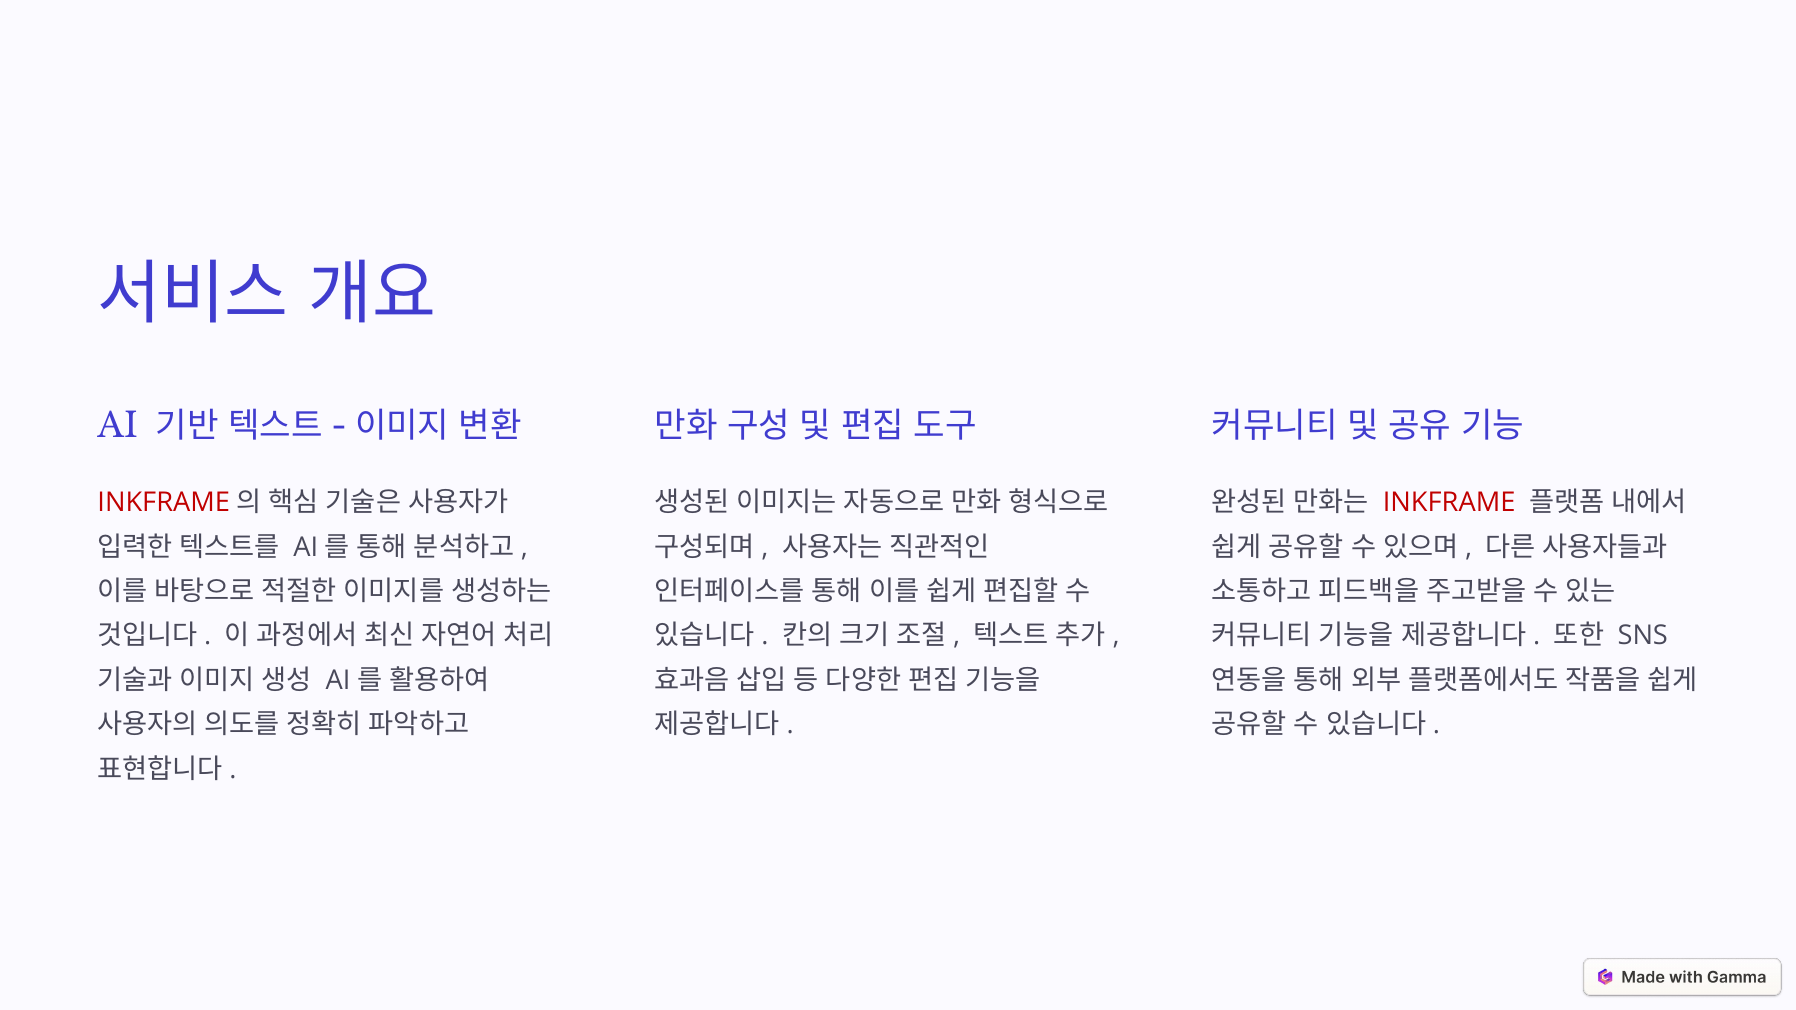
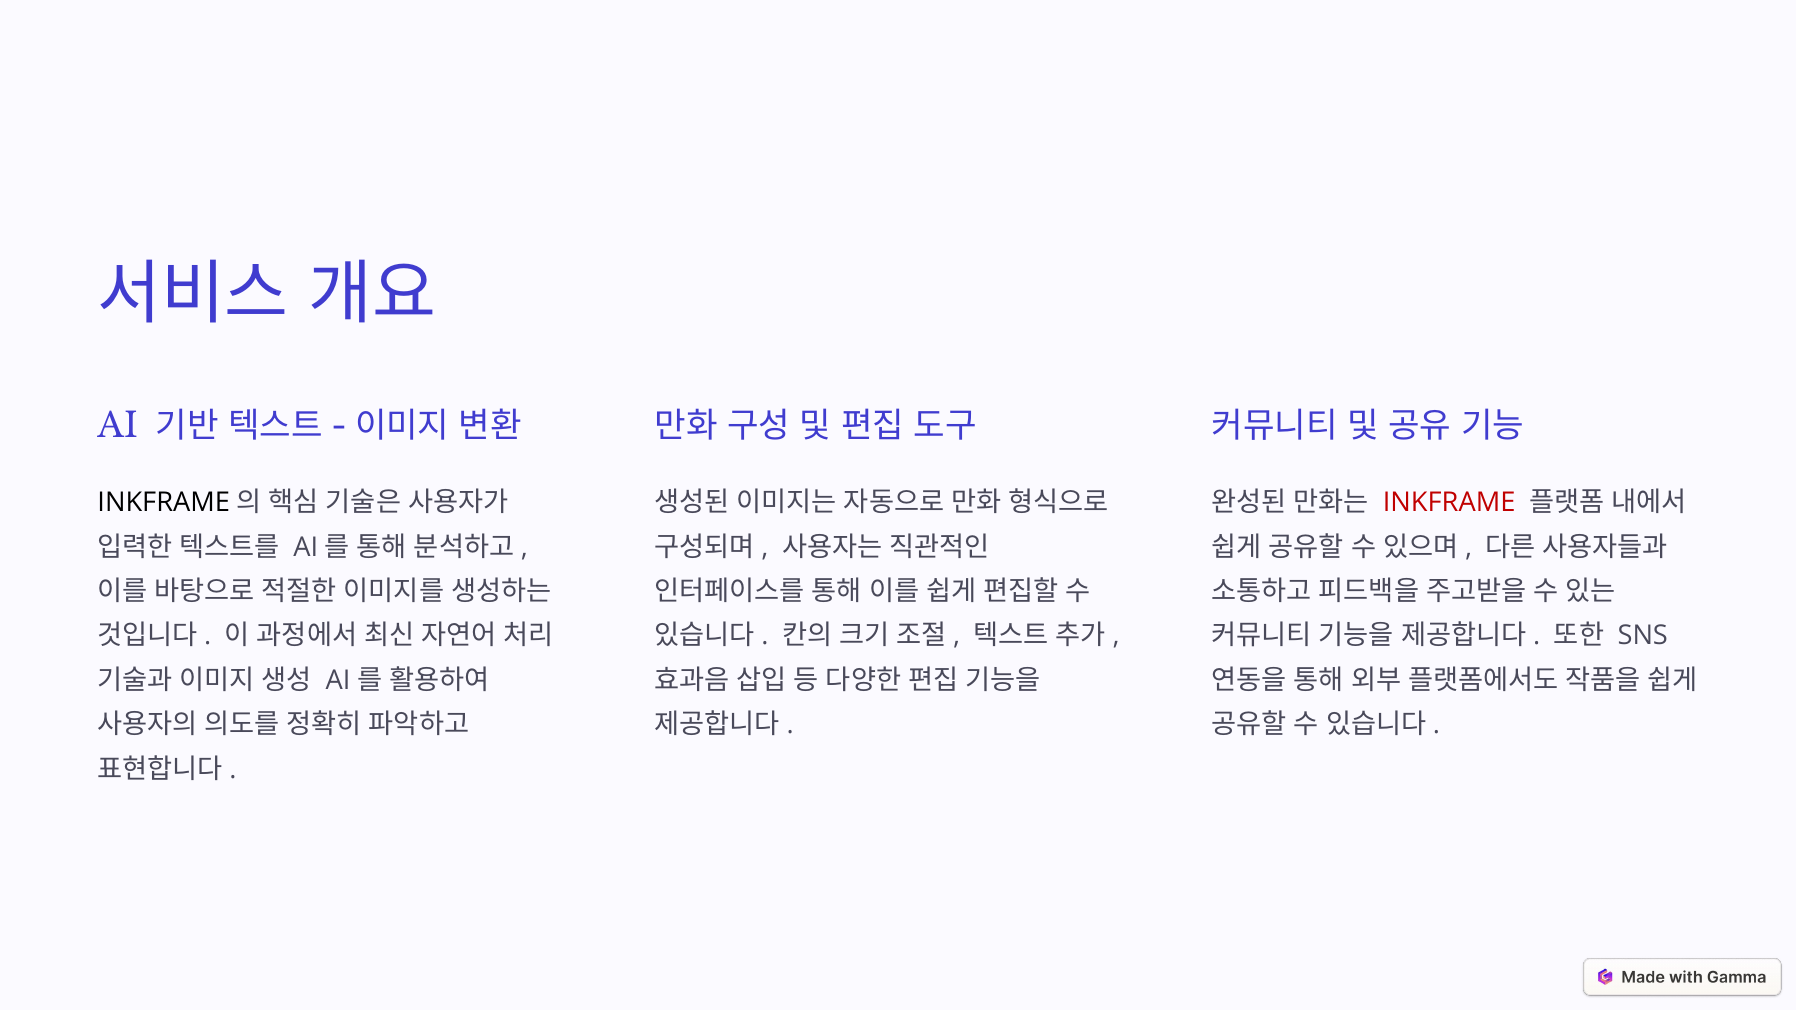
INKFRAME colour: red -> black (164, 503)
